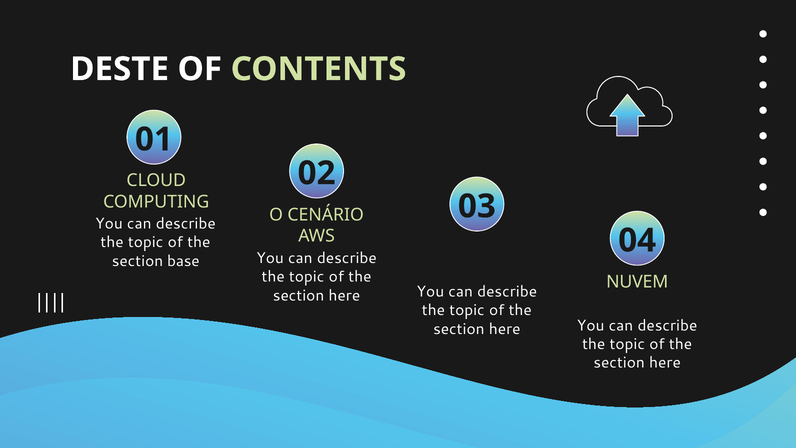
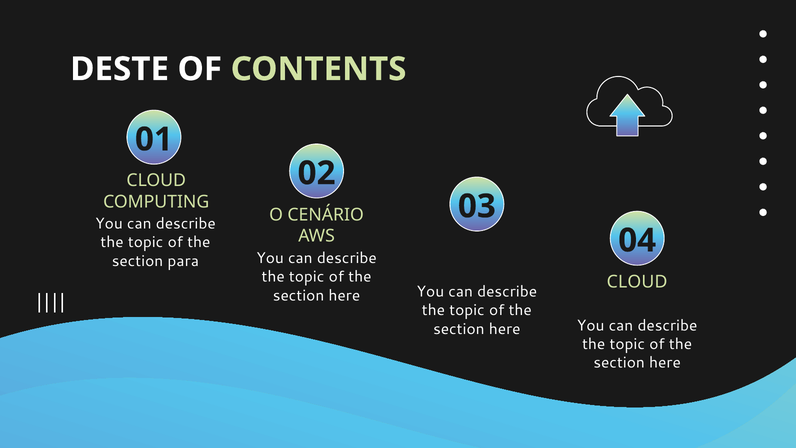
base: base -> para (183, 261)
NUVEM: NUVEM -> CLOUD (637, 282)
